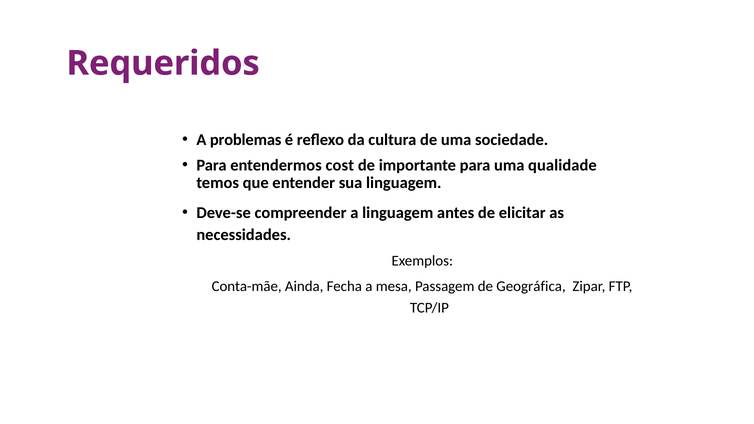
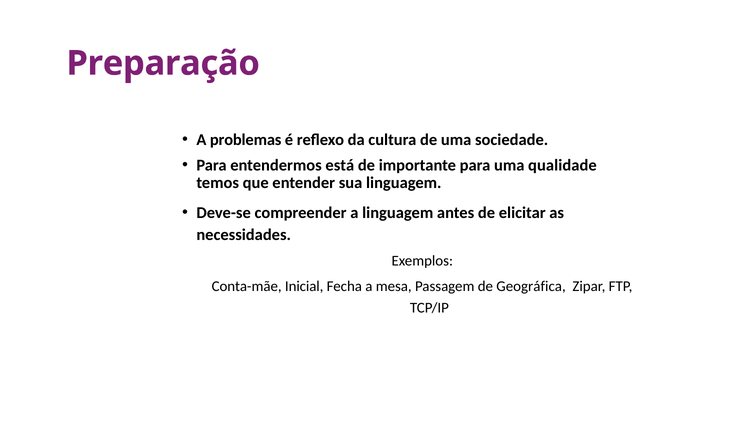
Requeridos: Requeridos -> Preparação (163, 63)
cost: cost -> está (340, 165)
Ainda: Ainda -> Inicial (304, 286)
